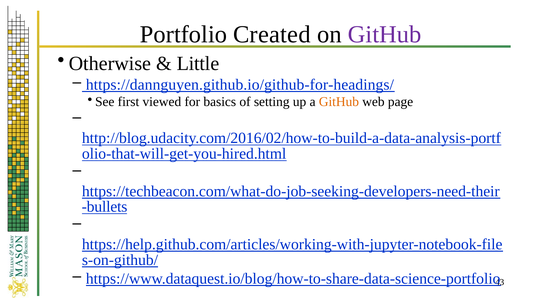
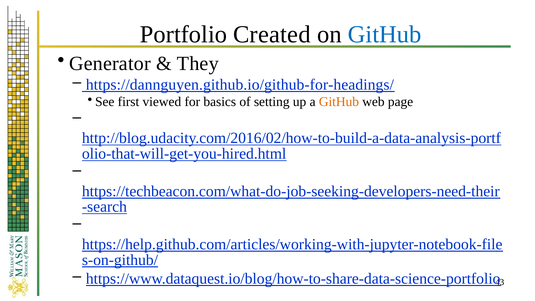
GitHub colour: purple -> blue (385, 34)
Otherwise: Otherwise -> Generator (110, 63)
Little: Little -> They (198, 63)
bullets: bullets -> search (104, 207)
